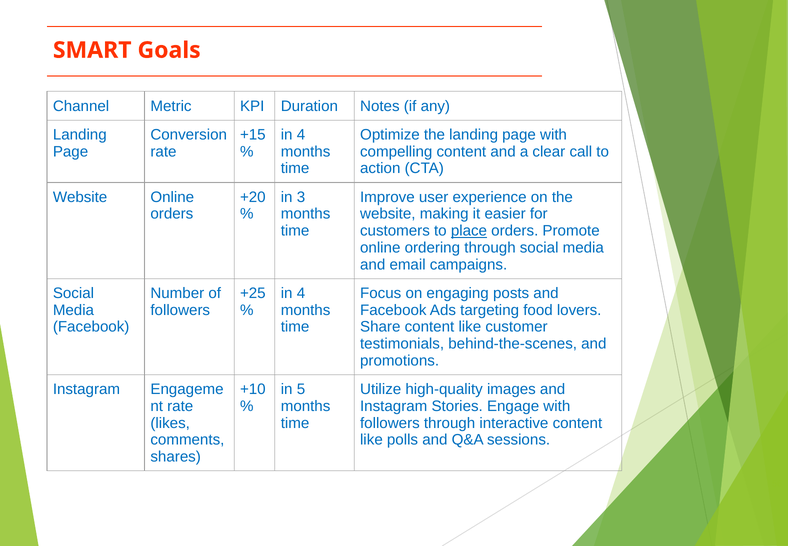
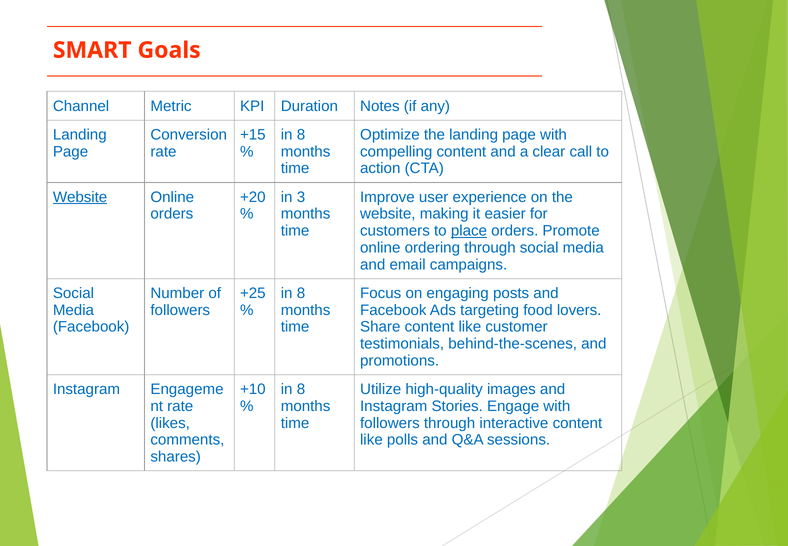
4: 4 -> 8 (301, 135)
Website underline: none -> present (80, 197)
4: 4 -> 8 (301, 293)
5: 5 -> 8 (301, 389)
